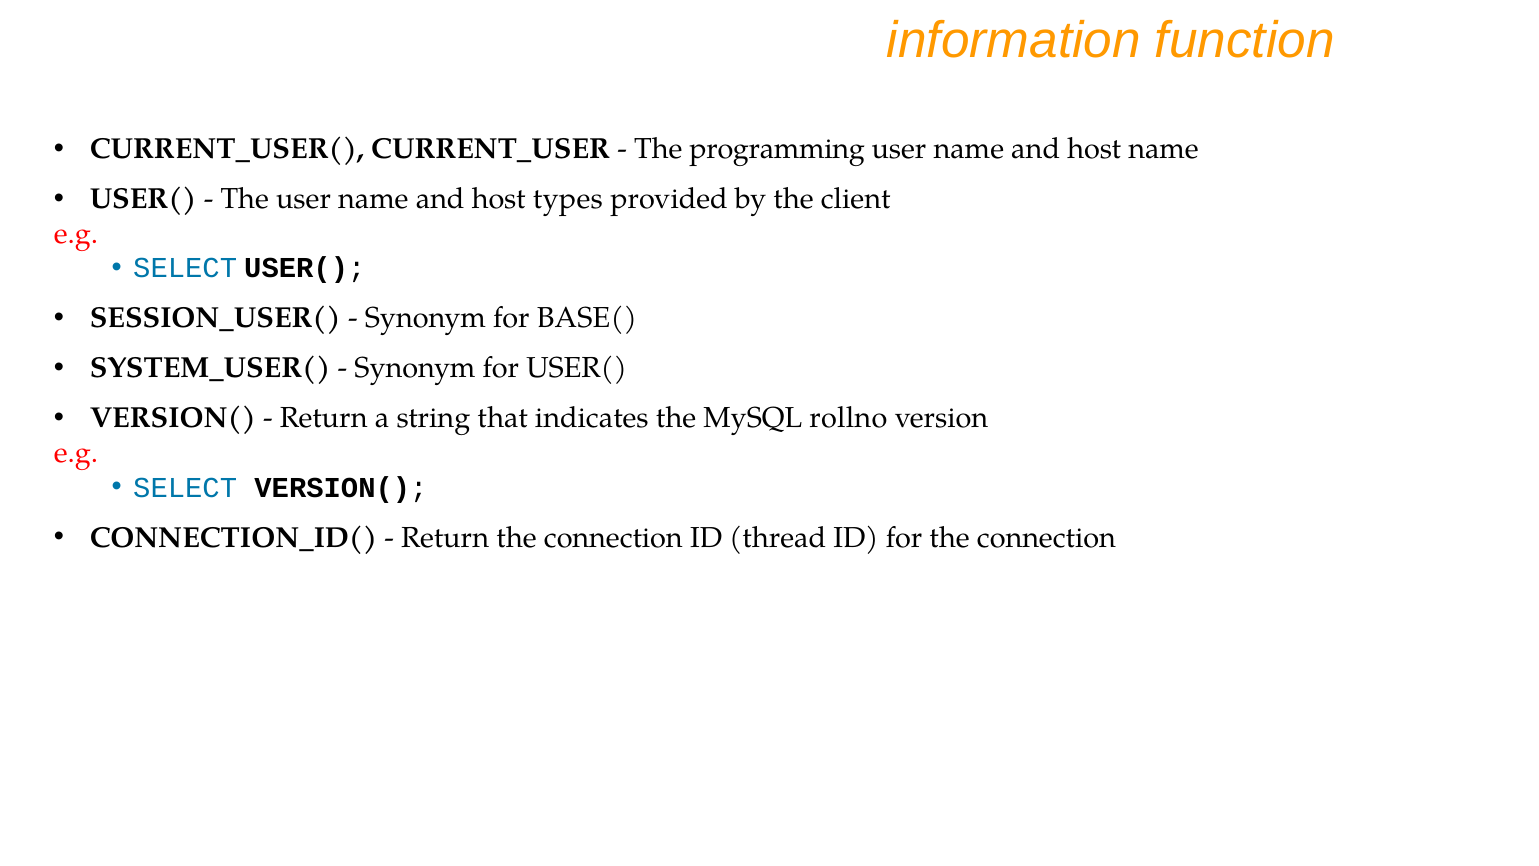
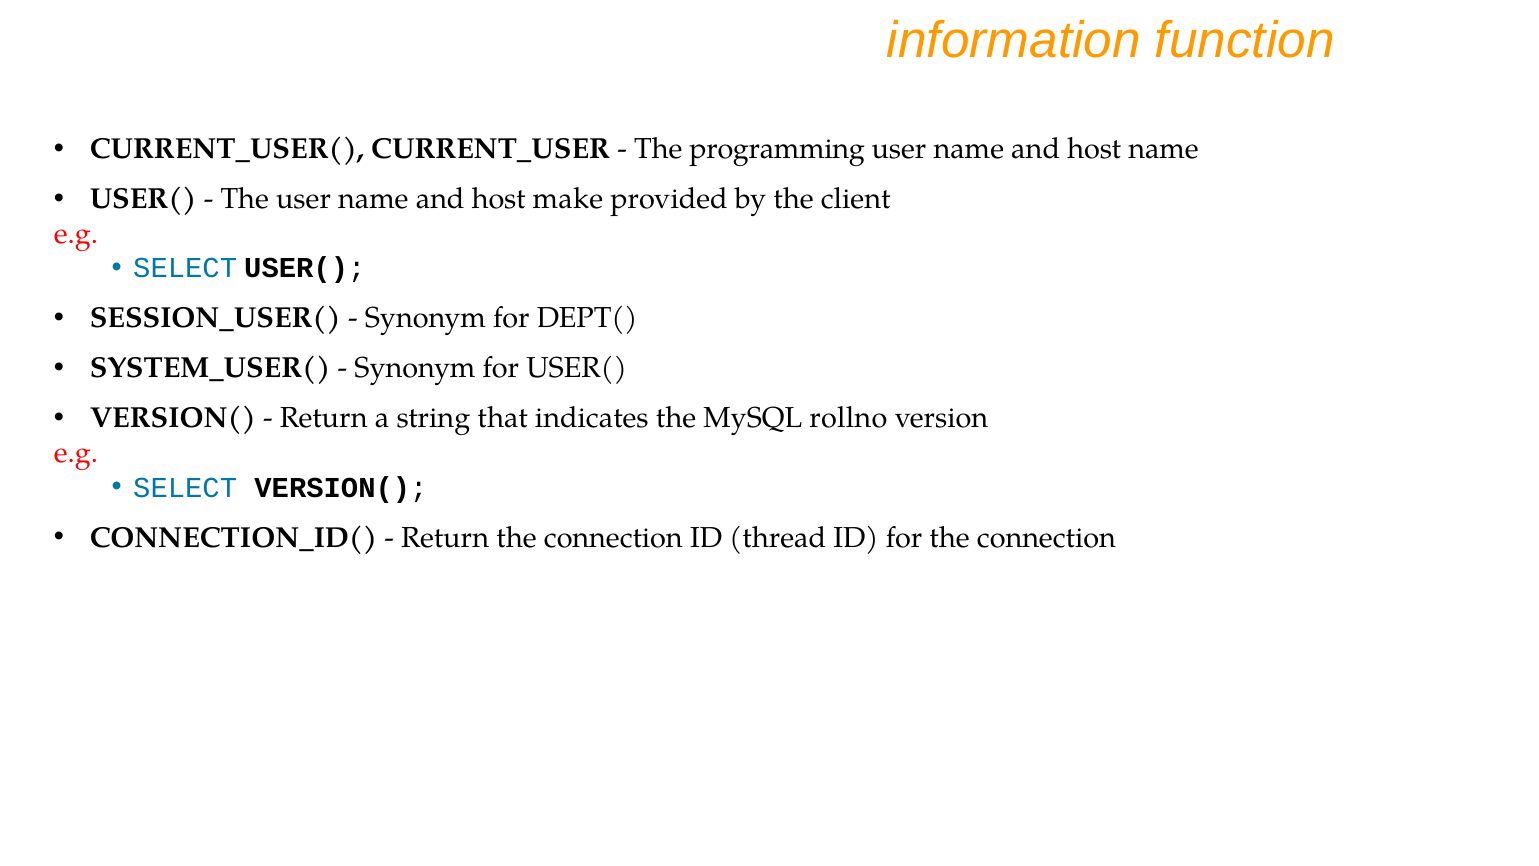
types: types -> make (568, 199)
BASE(: BASE( -> DEPT( (587, 318)
